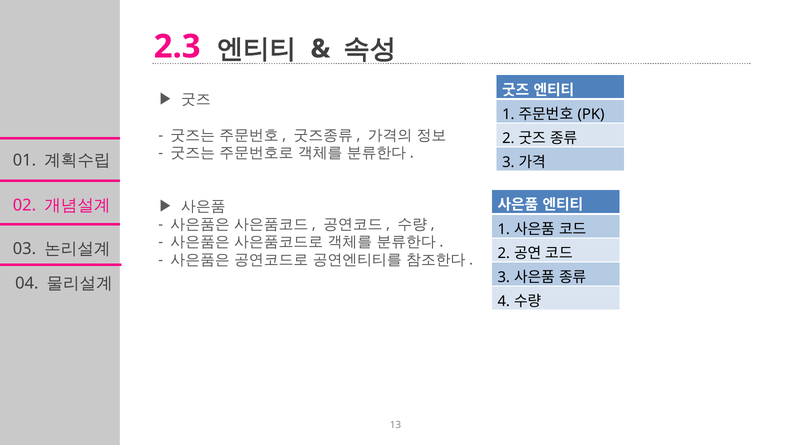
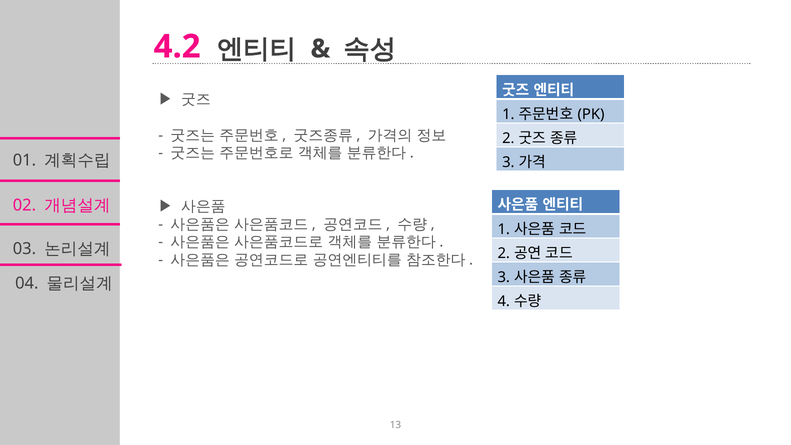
2.3: 2.3 -> 4.2 (177, 47)
